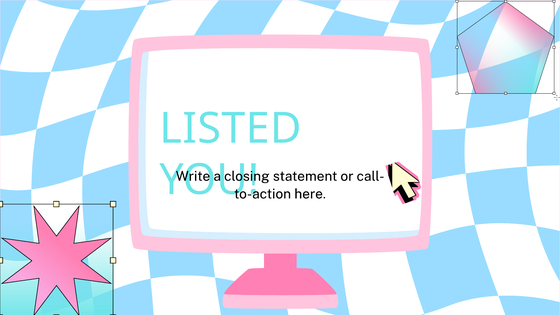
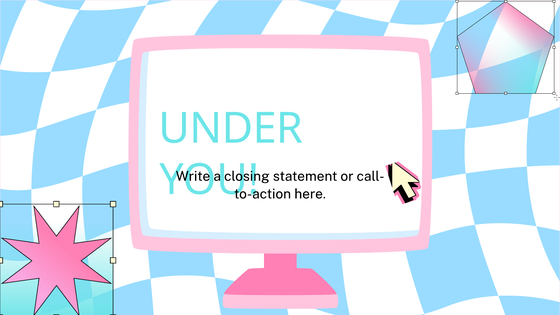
LISTED: LISTED -> UNDER (231, 129)
